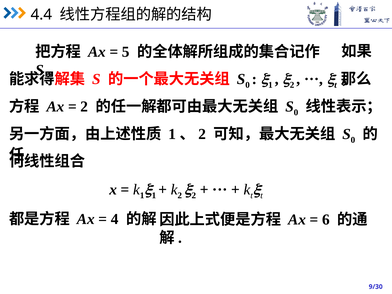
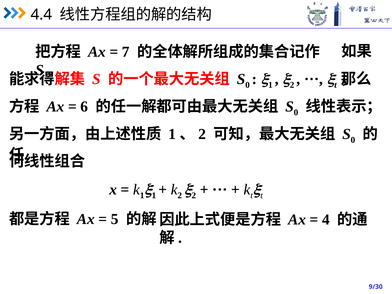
5: 5 -> 7 (126, 52)
2: 2 -> 6 (84, 106)
4: 4 -> 5 (115, 219)
6: 6 -> 4 (326, 219)
